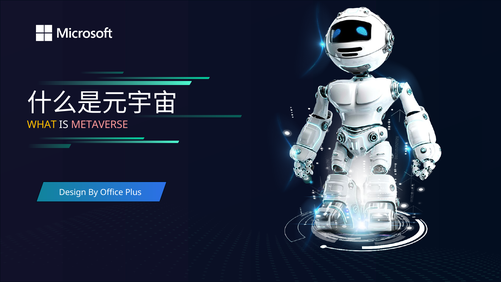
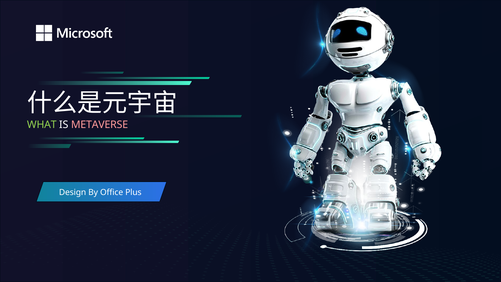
WHAT colour: yellow -> light green (42, 124)
